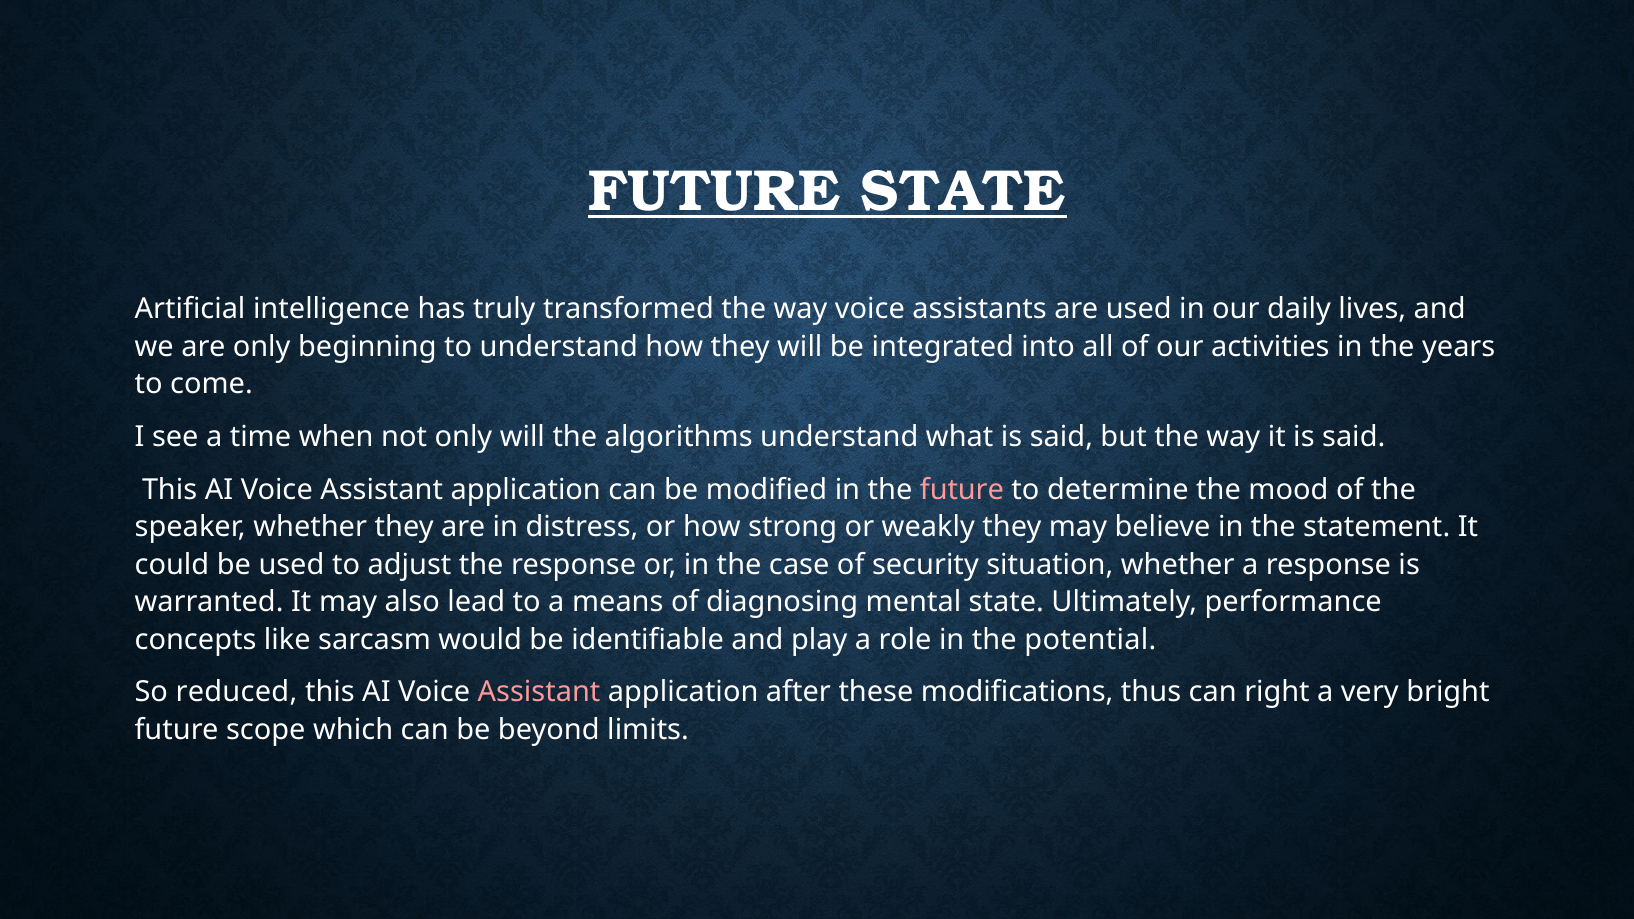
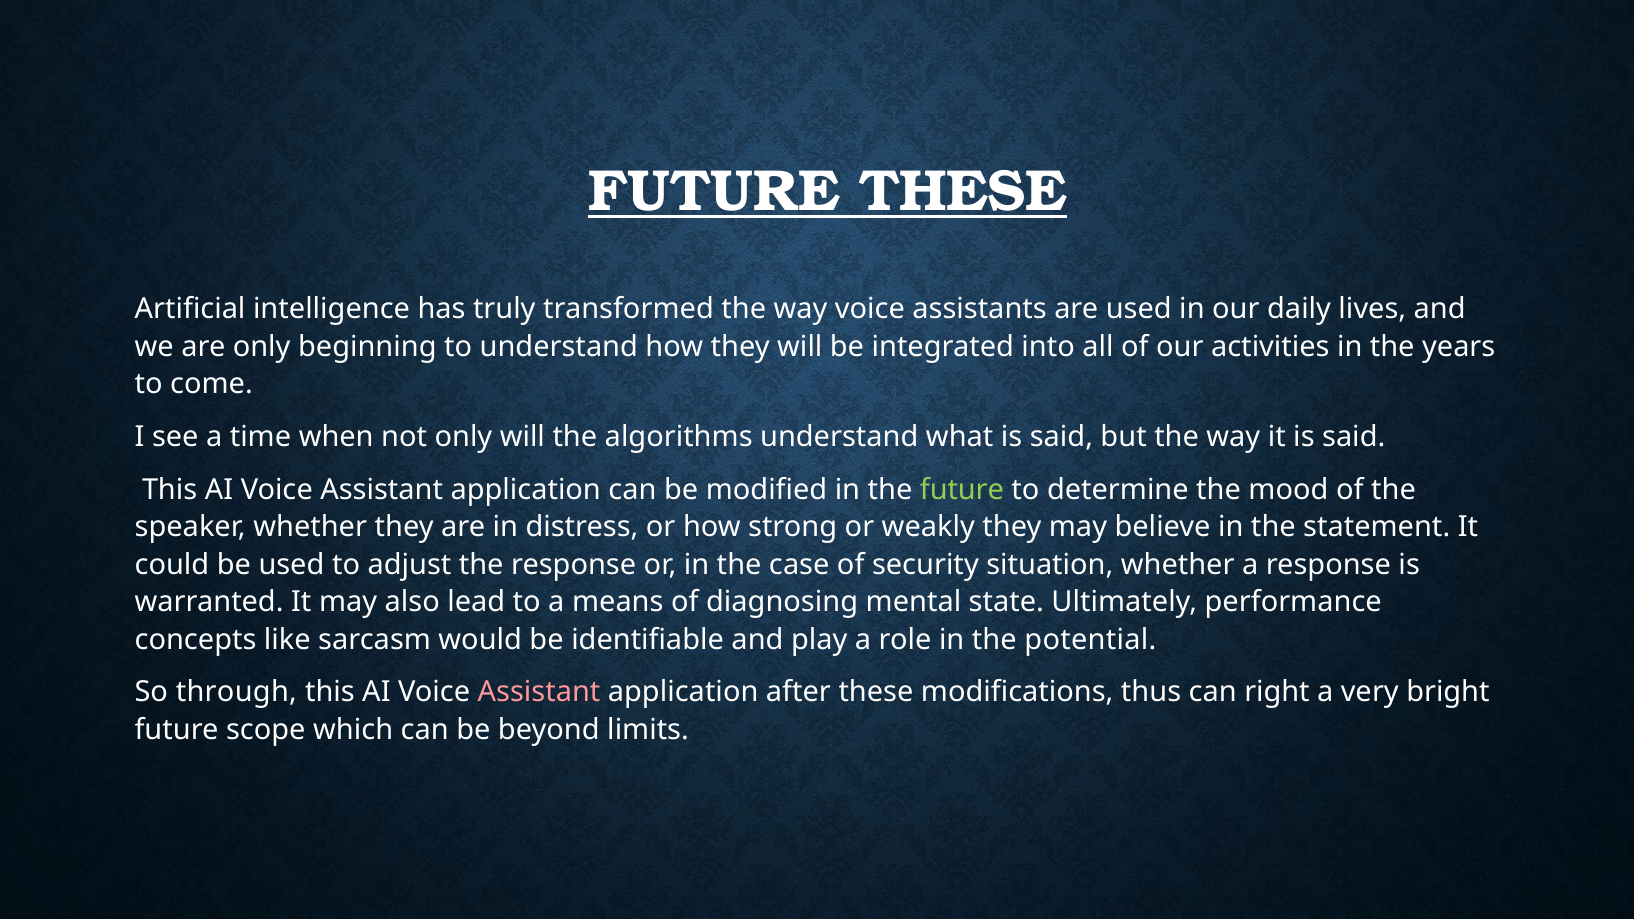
FUTURE STATE: STATE -> THESE (963, 192)
future colour: pink -> light green (962, 490)
reduced: reduced -> through (236, 692)
